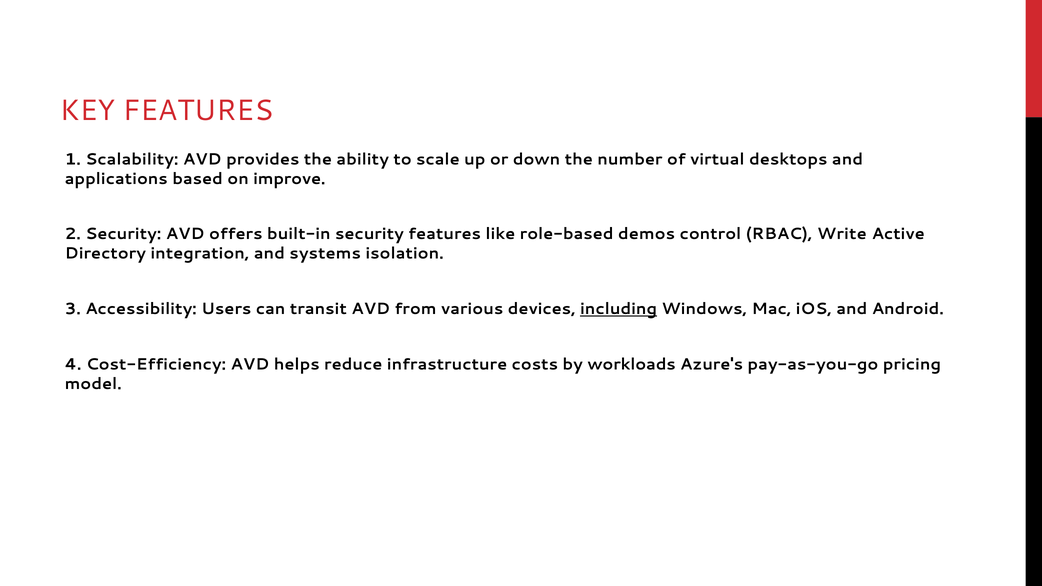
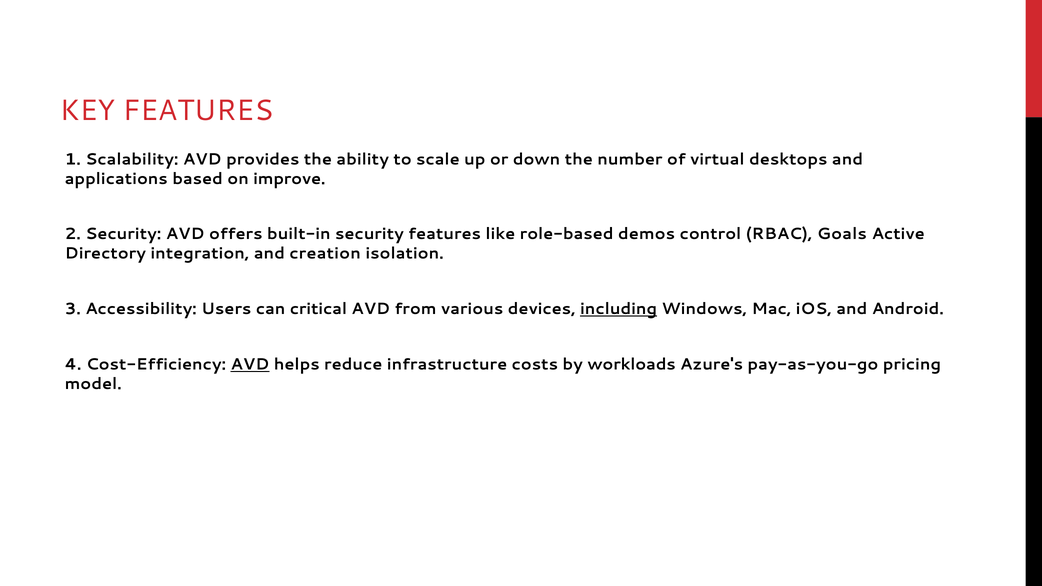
Write: Write -> Goals (842, 234)
systems: systems -> creation (325, 254)
transit: transit -> critical (318, 309)
AVD underline: none -> present (250, 364)
